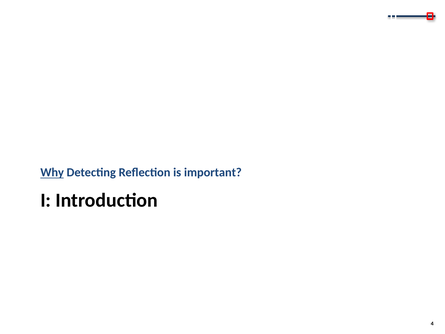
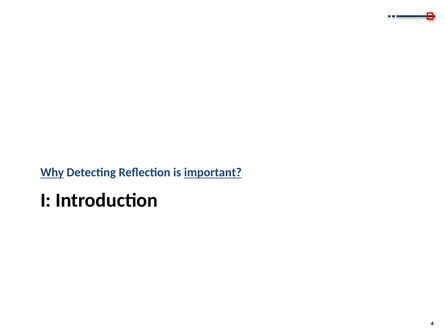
important underline: none -> present (213, 172)
